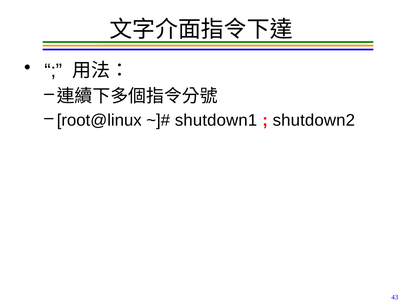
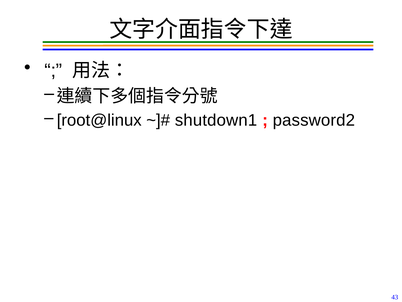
shutdown2: shutdown2 -> password2 (314, 120)
